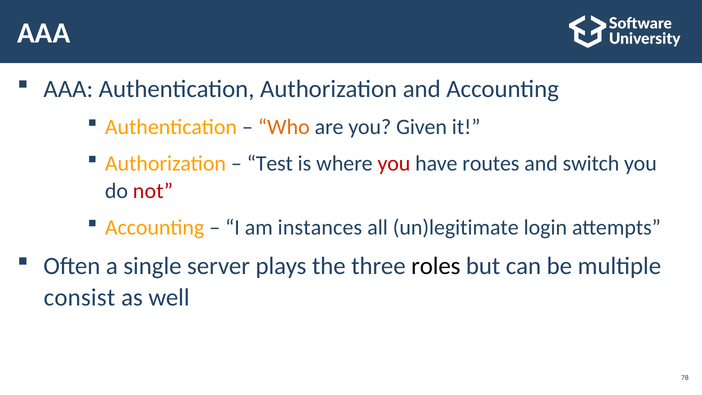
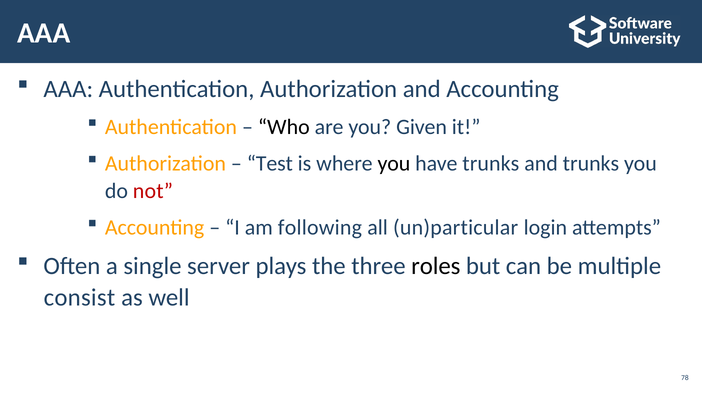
Who colour: orange -> black (284, 127)
you colour: red -> black (394, 163)
have routes: routes -> trunks (491, 163)
and switch: switch -> trunks (591, 163)
instances: instances -> following (320, 228)
un)legitimate: un)legitimate -> un)particular (456, 228)
